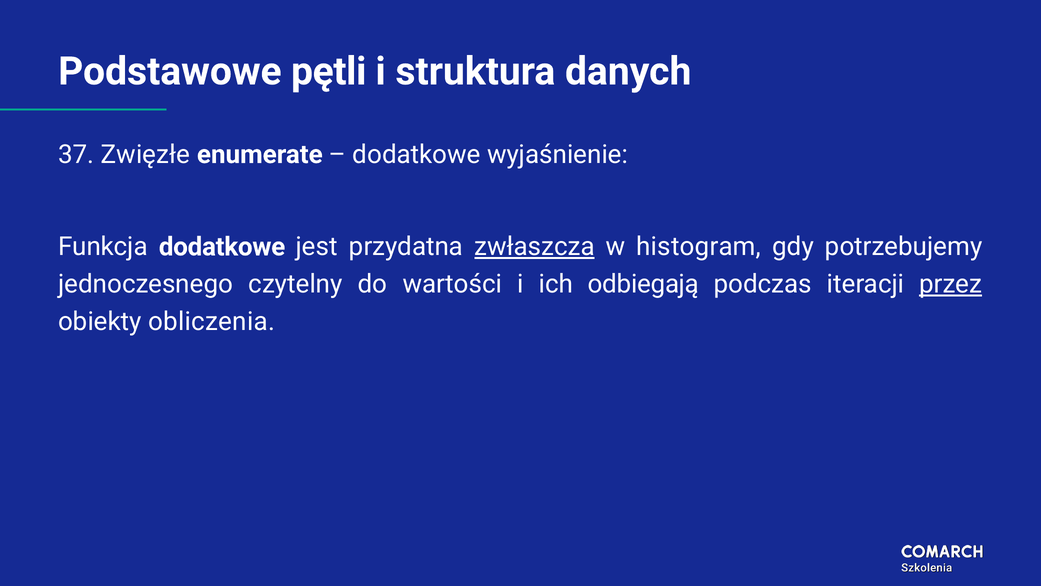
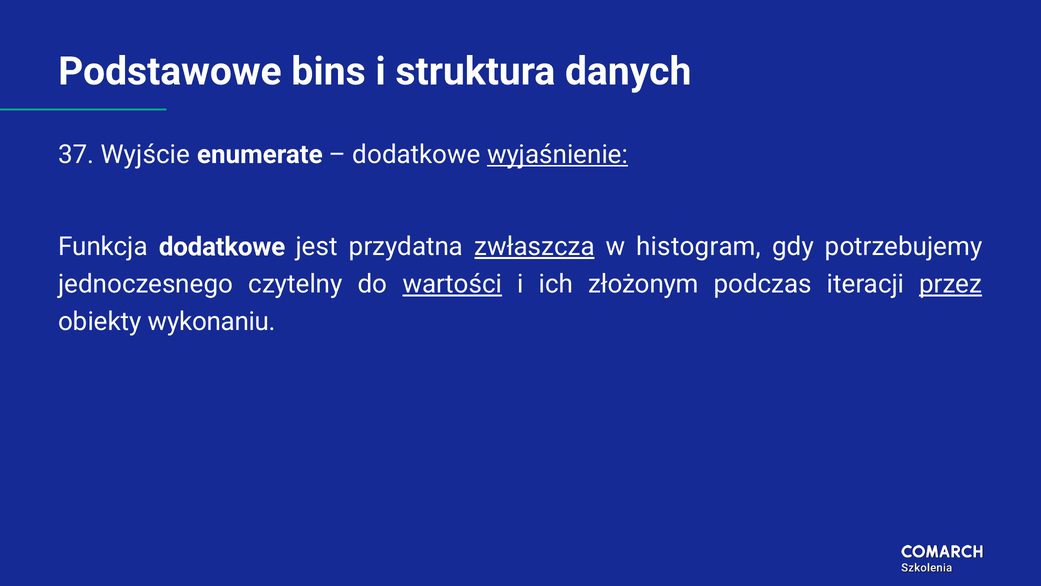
pętli: pętli -> bins (329, 71)
Zwięzłe: Zwięzłe -> Wyjście (145, 154)
wyjaśnienie underline: none -> present (558, 154)
wartości underline: none -> present (452, 284)
odbiegają: odbiegają -> złożonym (643, 284)
obliczenia: obliczenia -> wykonaniu (212, 322)
